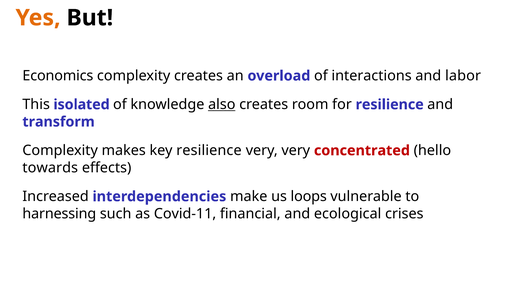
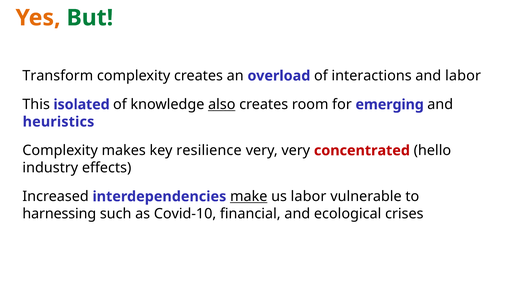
But colour: black -> green (90, 18)
Economics: Economics -> Transform (58, 76)
for resilience: resilience -> emerging (390, 104)
transform: transform -> heuristics (58, 122)
towards: towards -> industry (50, 168)
make underline: none -> present (249, 196)
us loops: loops -> labor (309, 196)
Covid-11: Covid-11 -> Covid-10 (185, 214)
